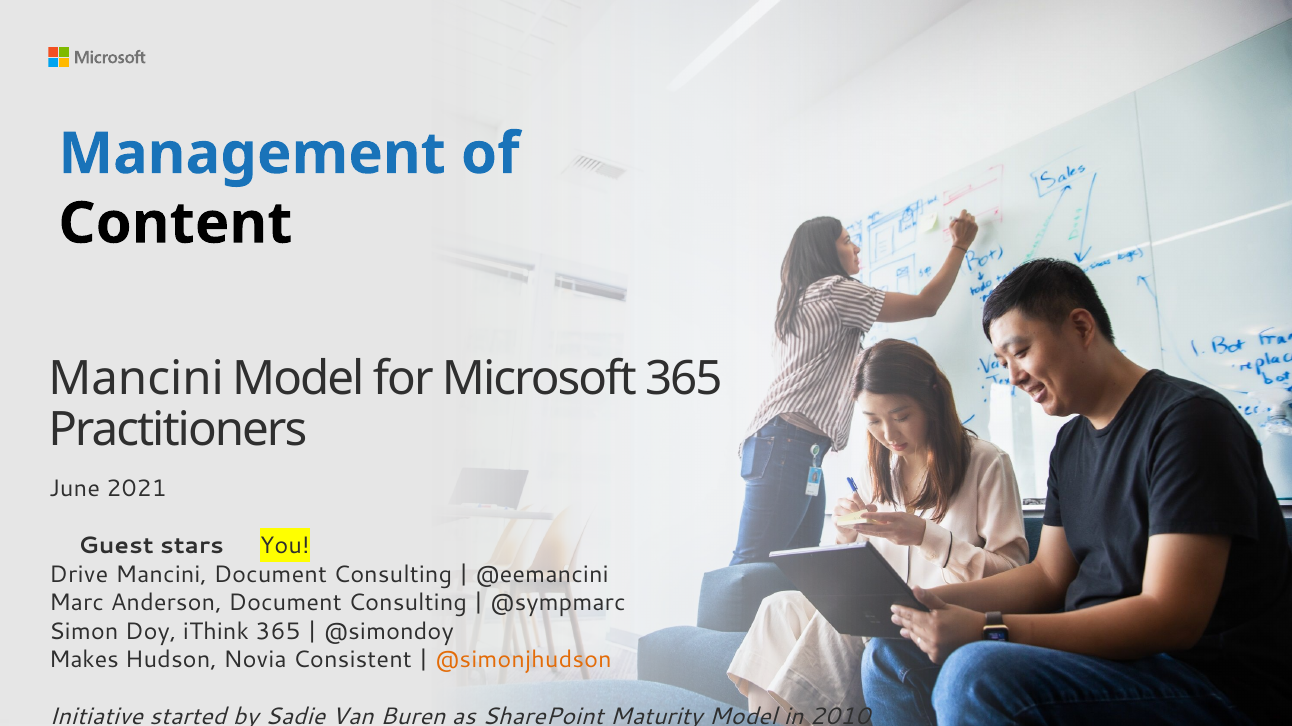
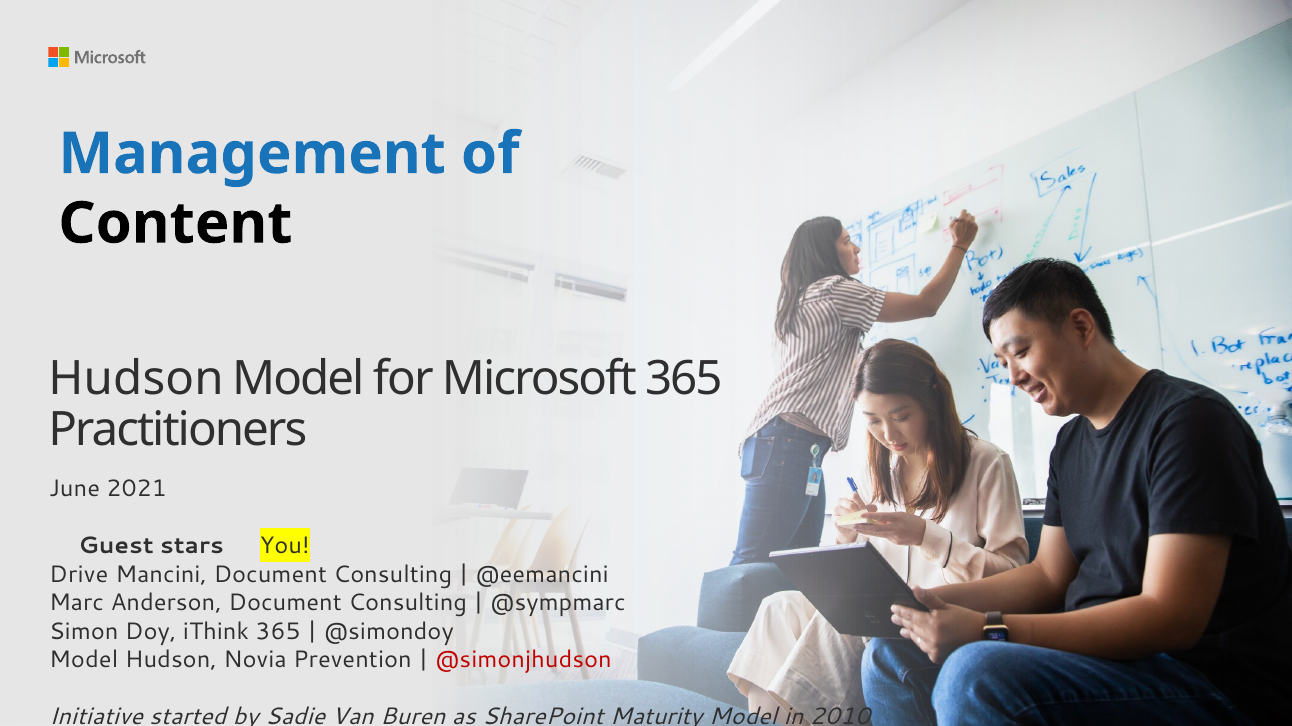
Mancini: Mancini -> Hudson (136, 379)
Makes: Makes -> Model (84, 661)
Consistent: Consistent -> Prevention (352, 661)
@simonjhudson colour: orange -> red (523, 661)
